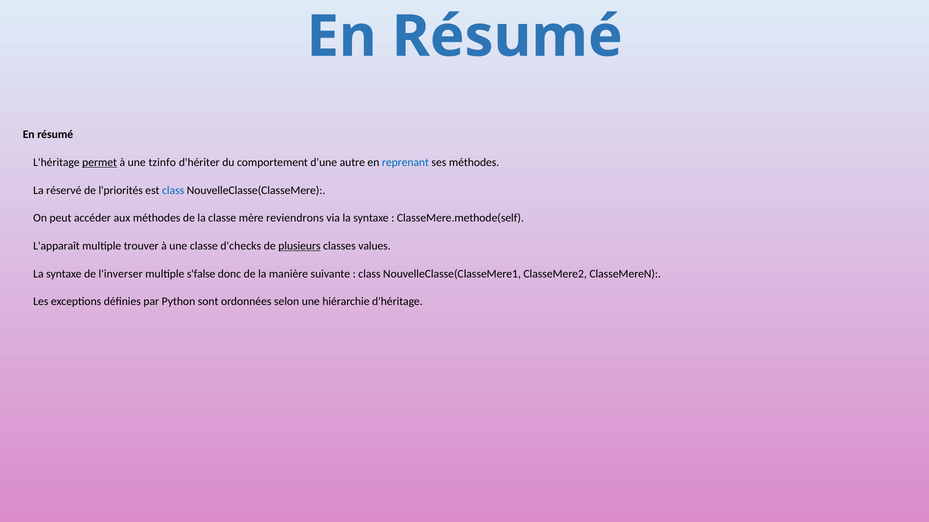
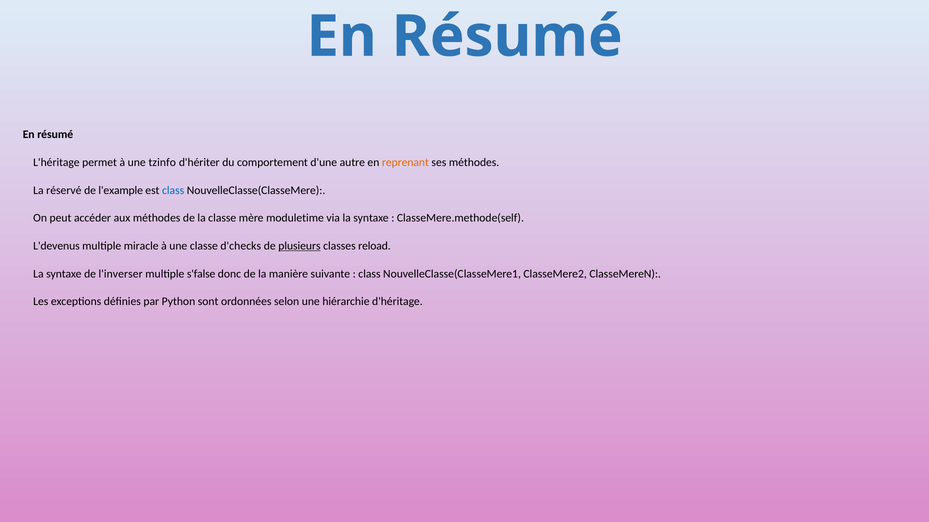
permet underline: present -> none (100, 163)
reprenant colour: blue -> orange (405, 163)
l'priorités: l'priorités -> l'example (121, 190)
reviendrons: reviendrons -> moduletime (295, 218)
L'apparaît: L'apparaît -> L'devenus (56, 246)
trouver: trouver -> miracle (141, 246)
values: values -> reload (374, 246)
